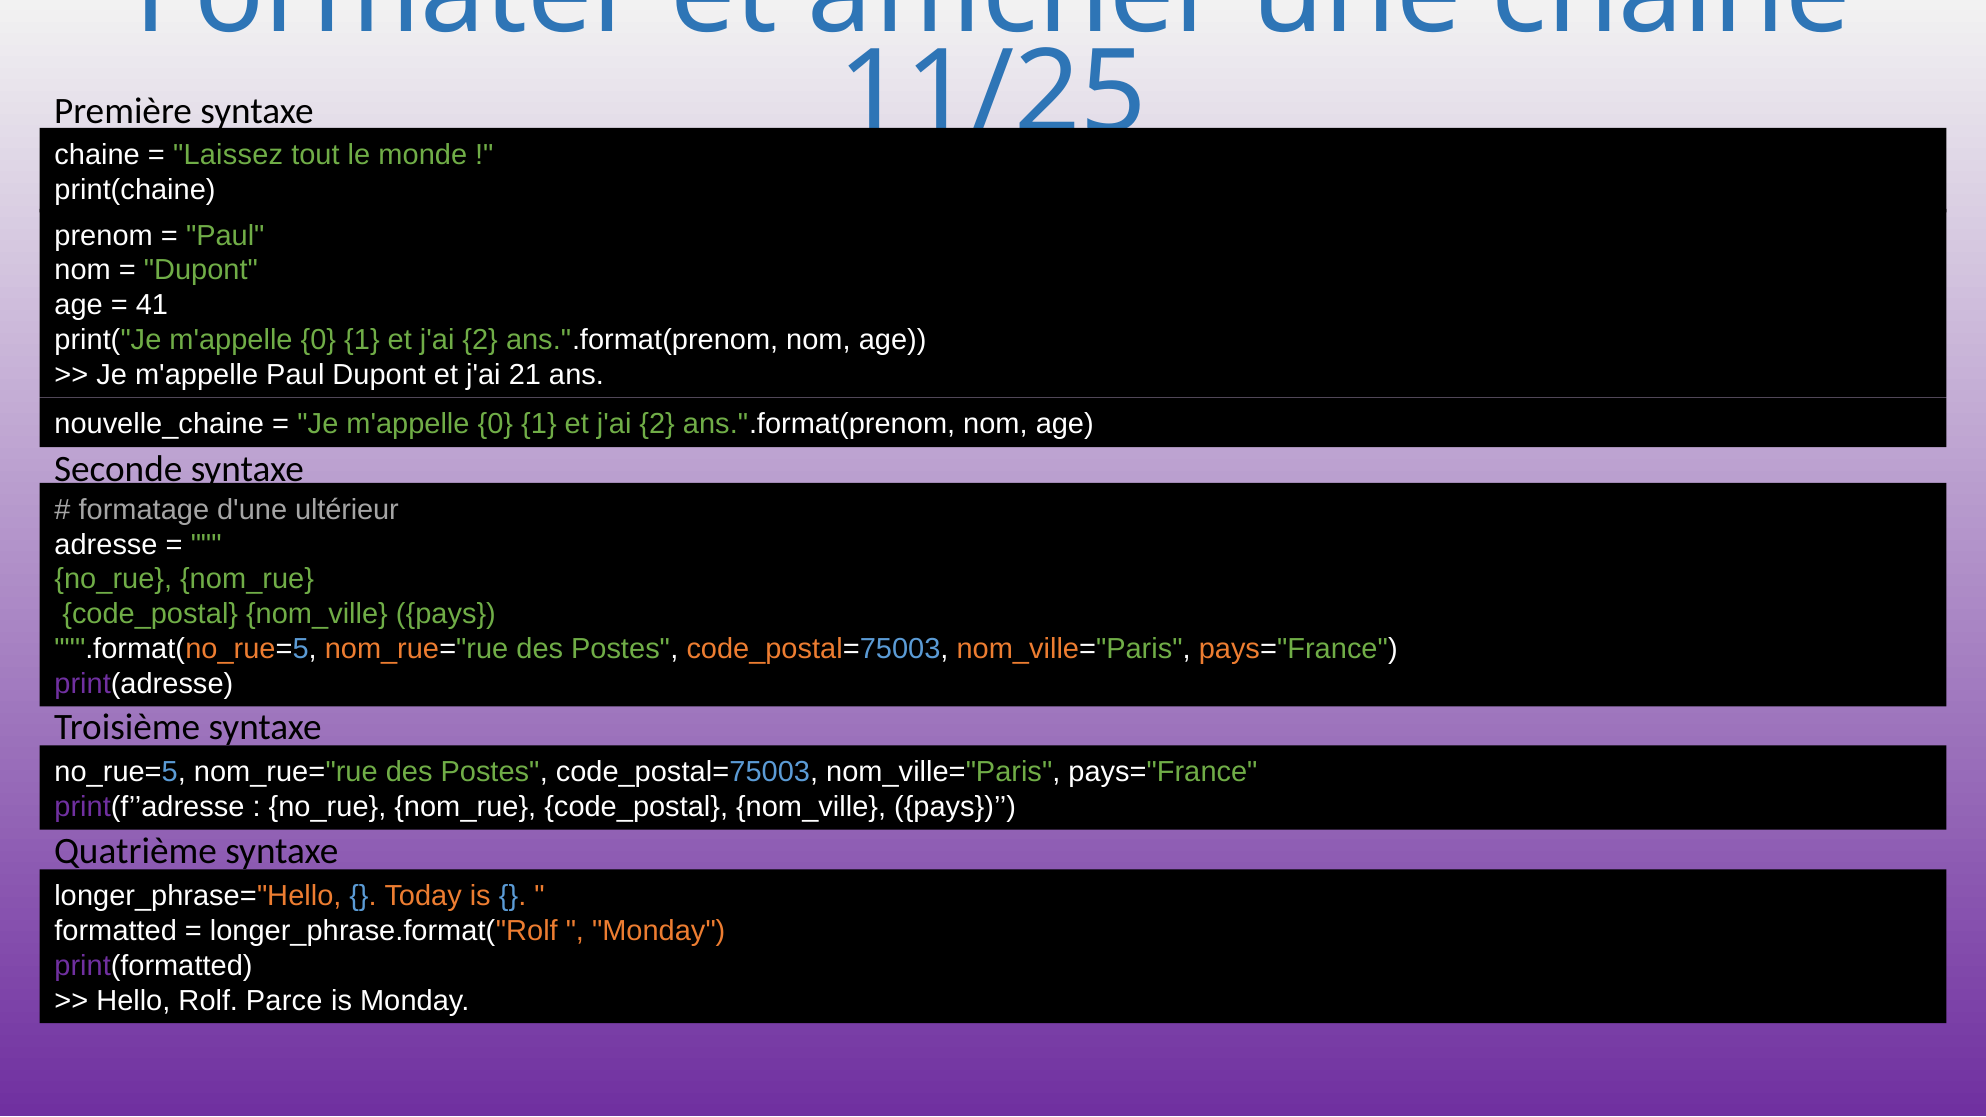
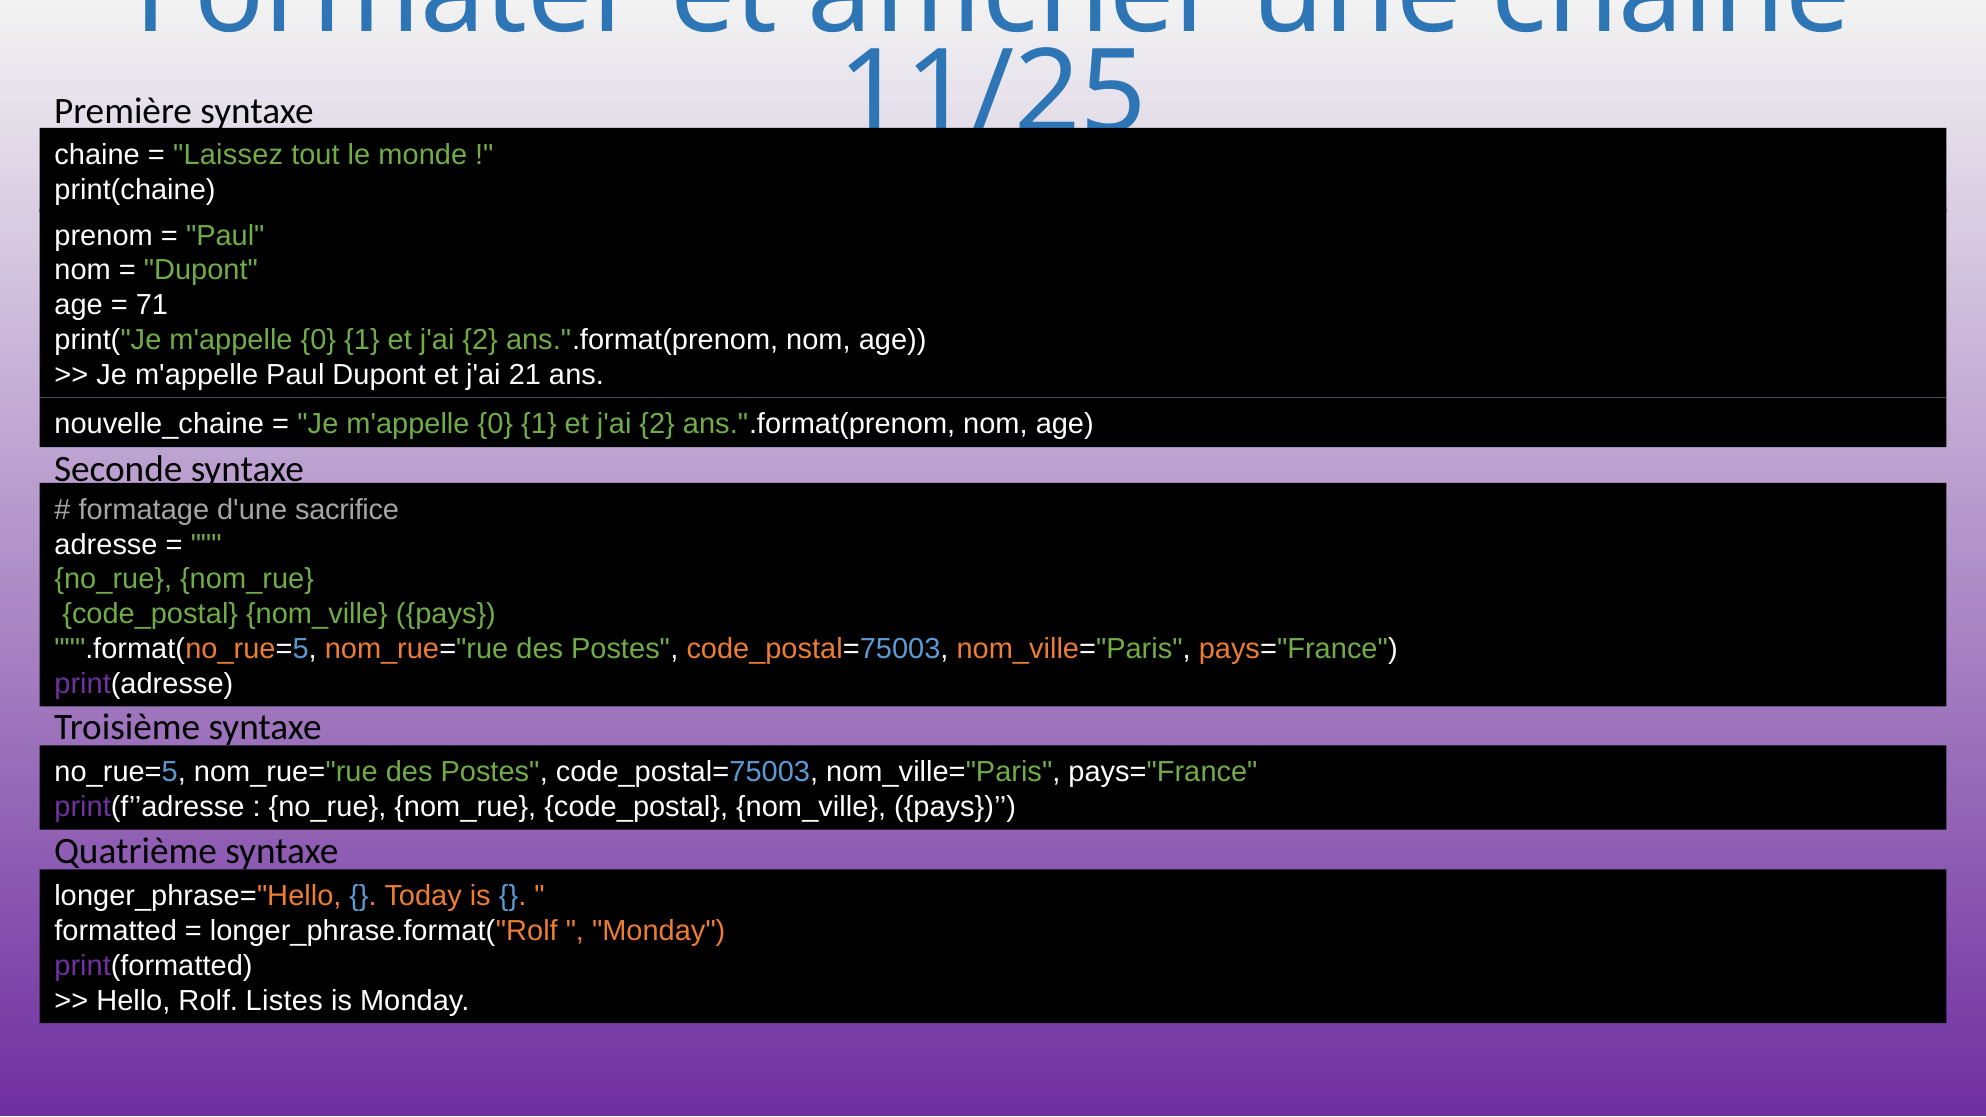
41: 41 -> 71 (152, 305)
ultérieur: ultérieur -> sacrifice (347, 510)
Parce: Parce -> Listes (284, 1001)
